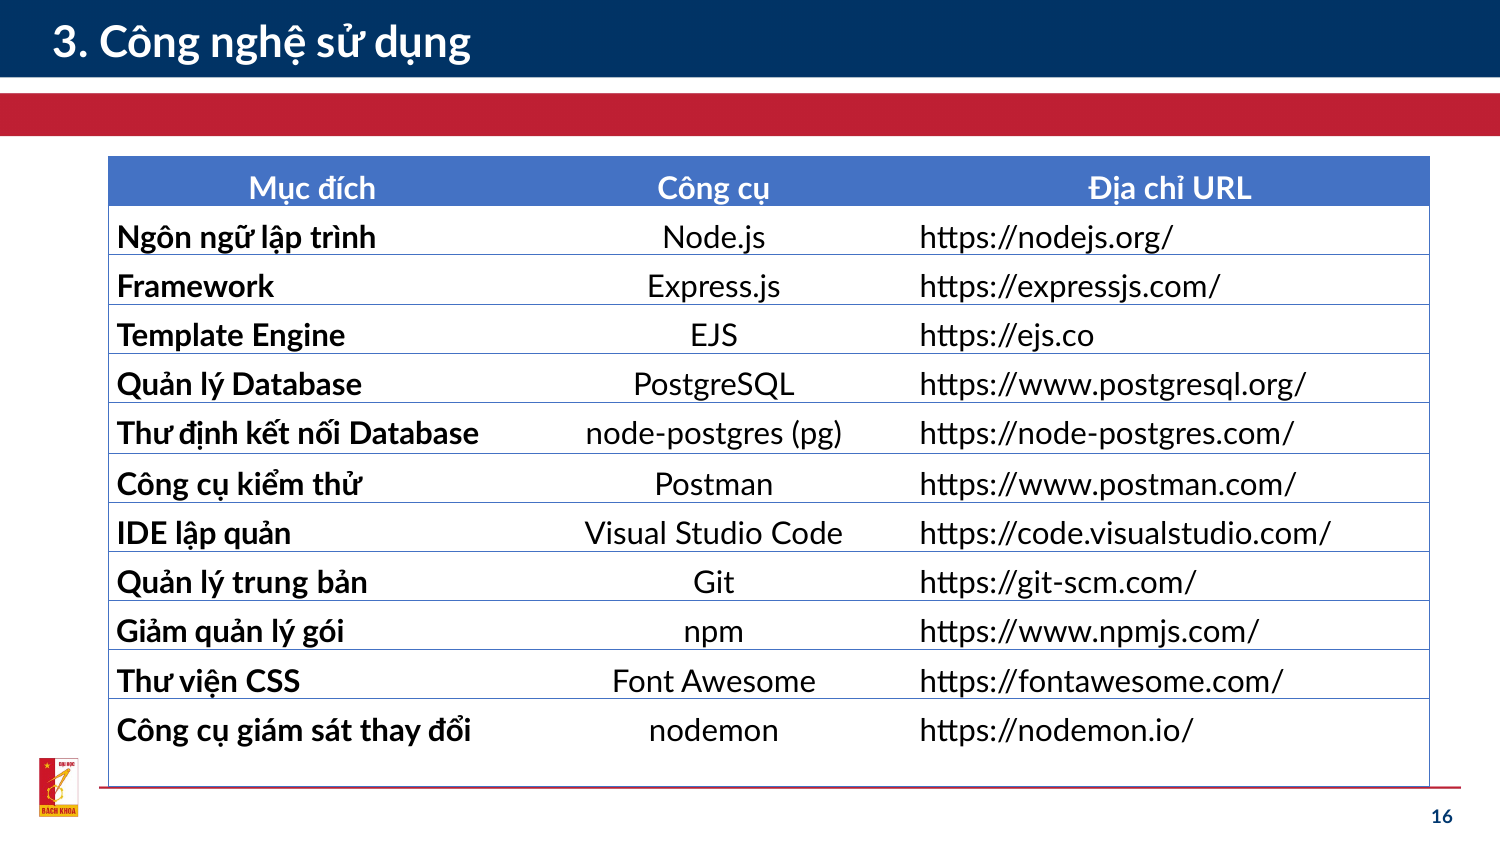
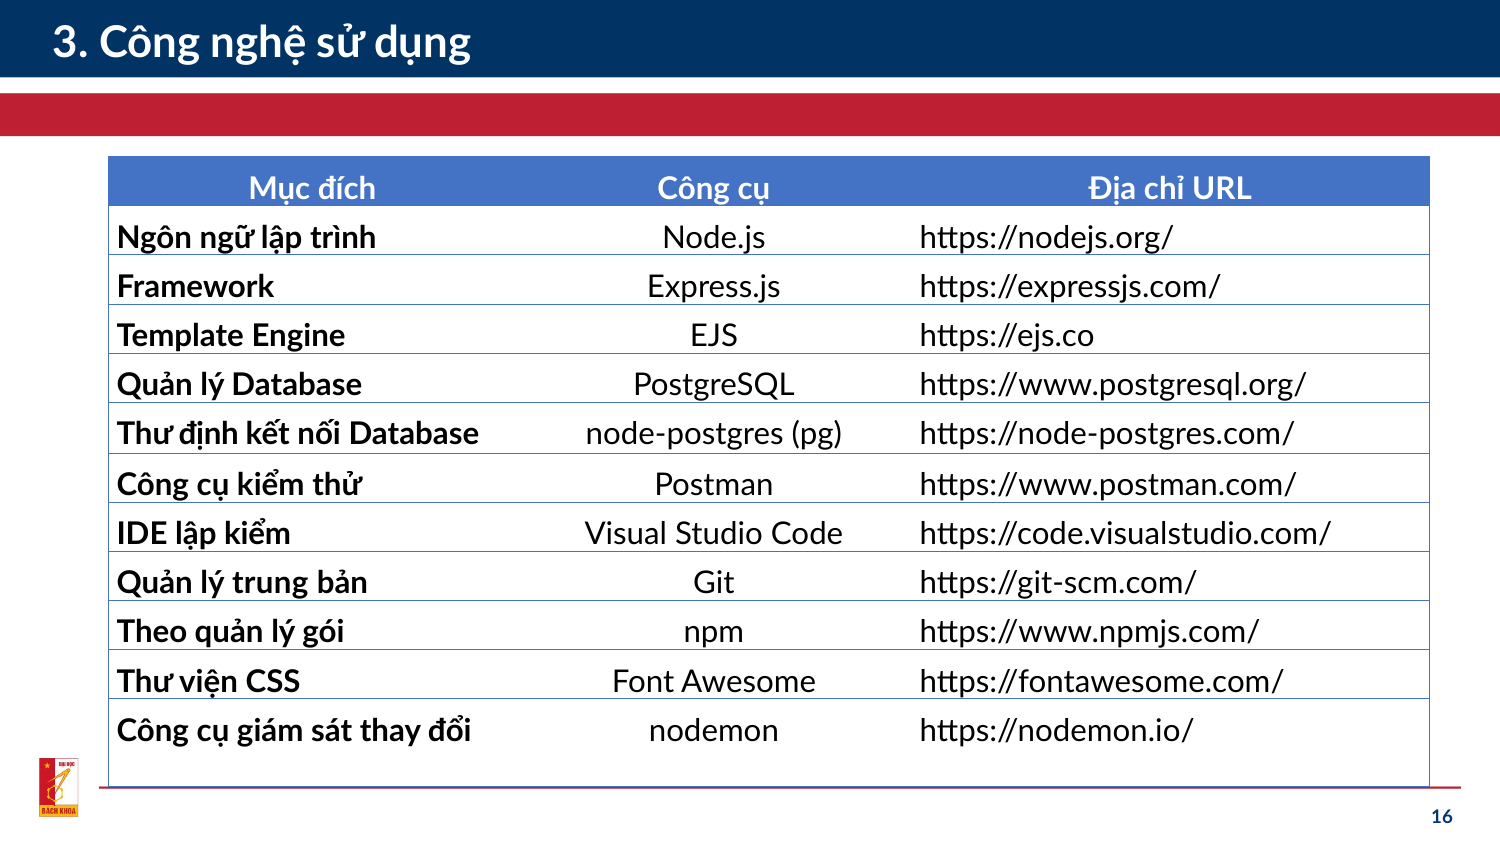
lập quản: quản -> kiểm (258, 534)
Giảm: Giảm -> Theo (152, 632)
